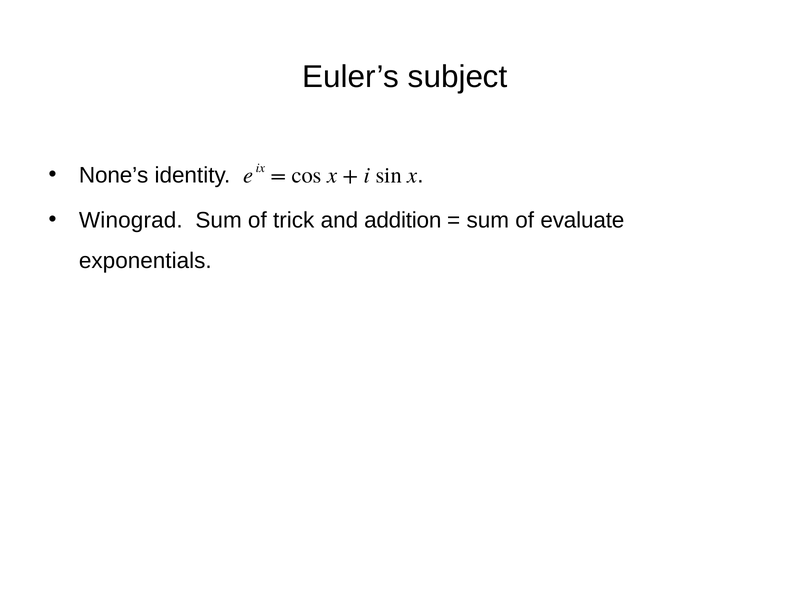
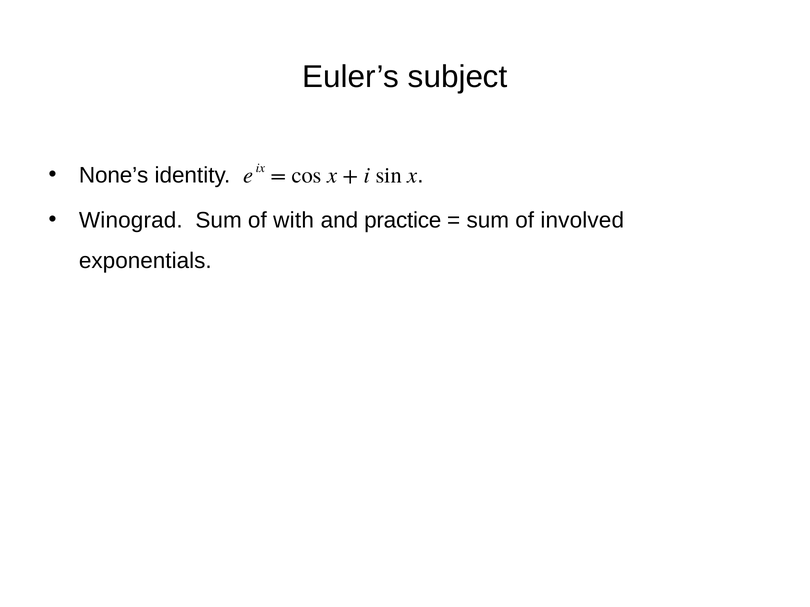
trick: trick -> with (294, 220)
addition: addition -> practice (403, 220)
evaluate: evaluate -> involved (582, 220)
